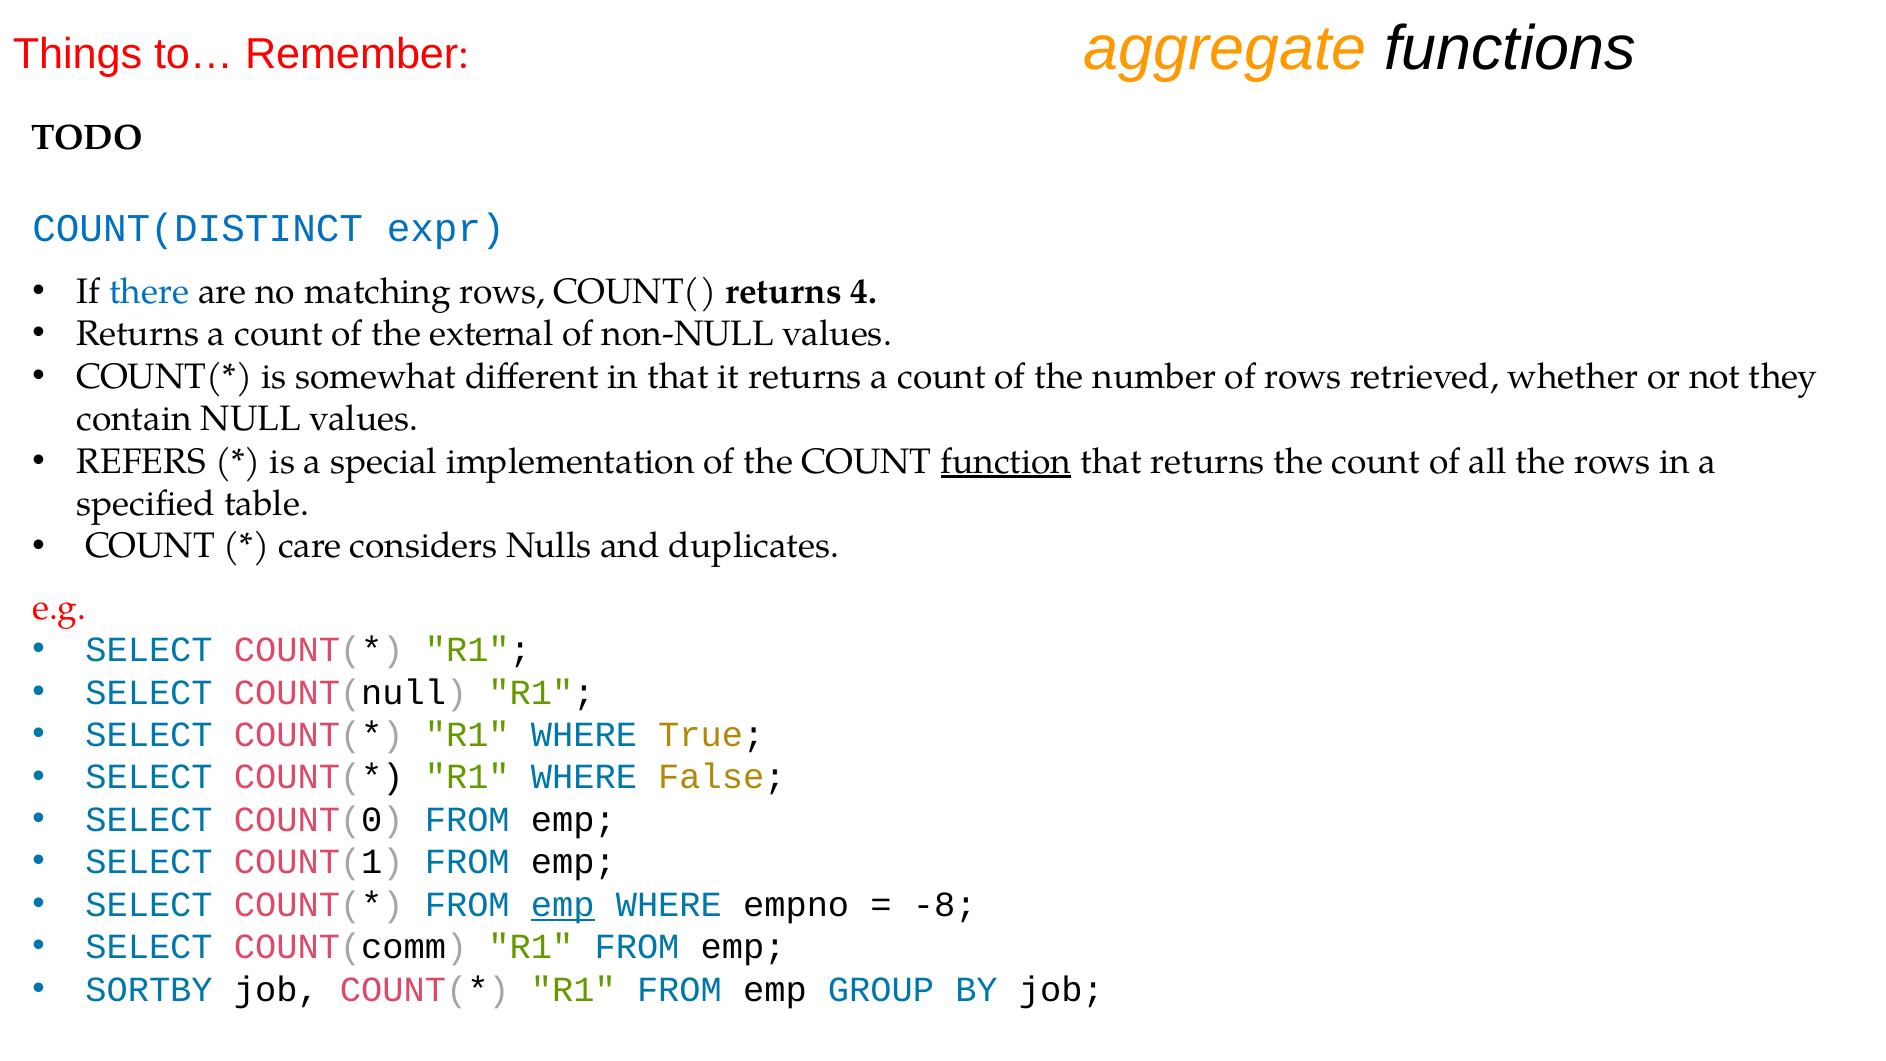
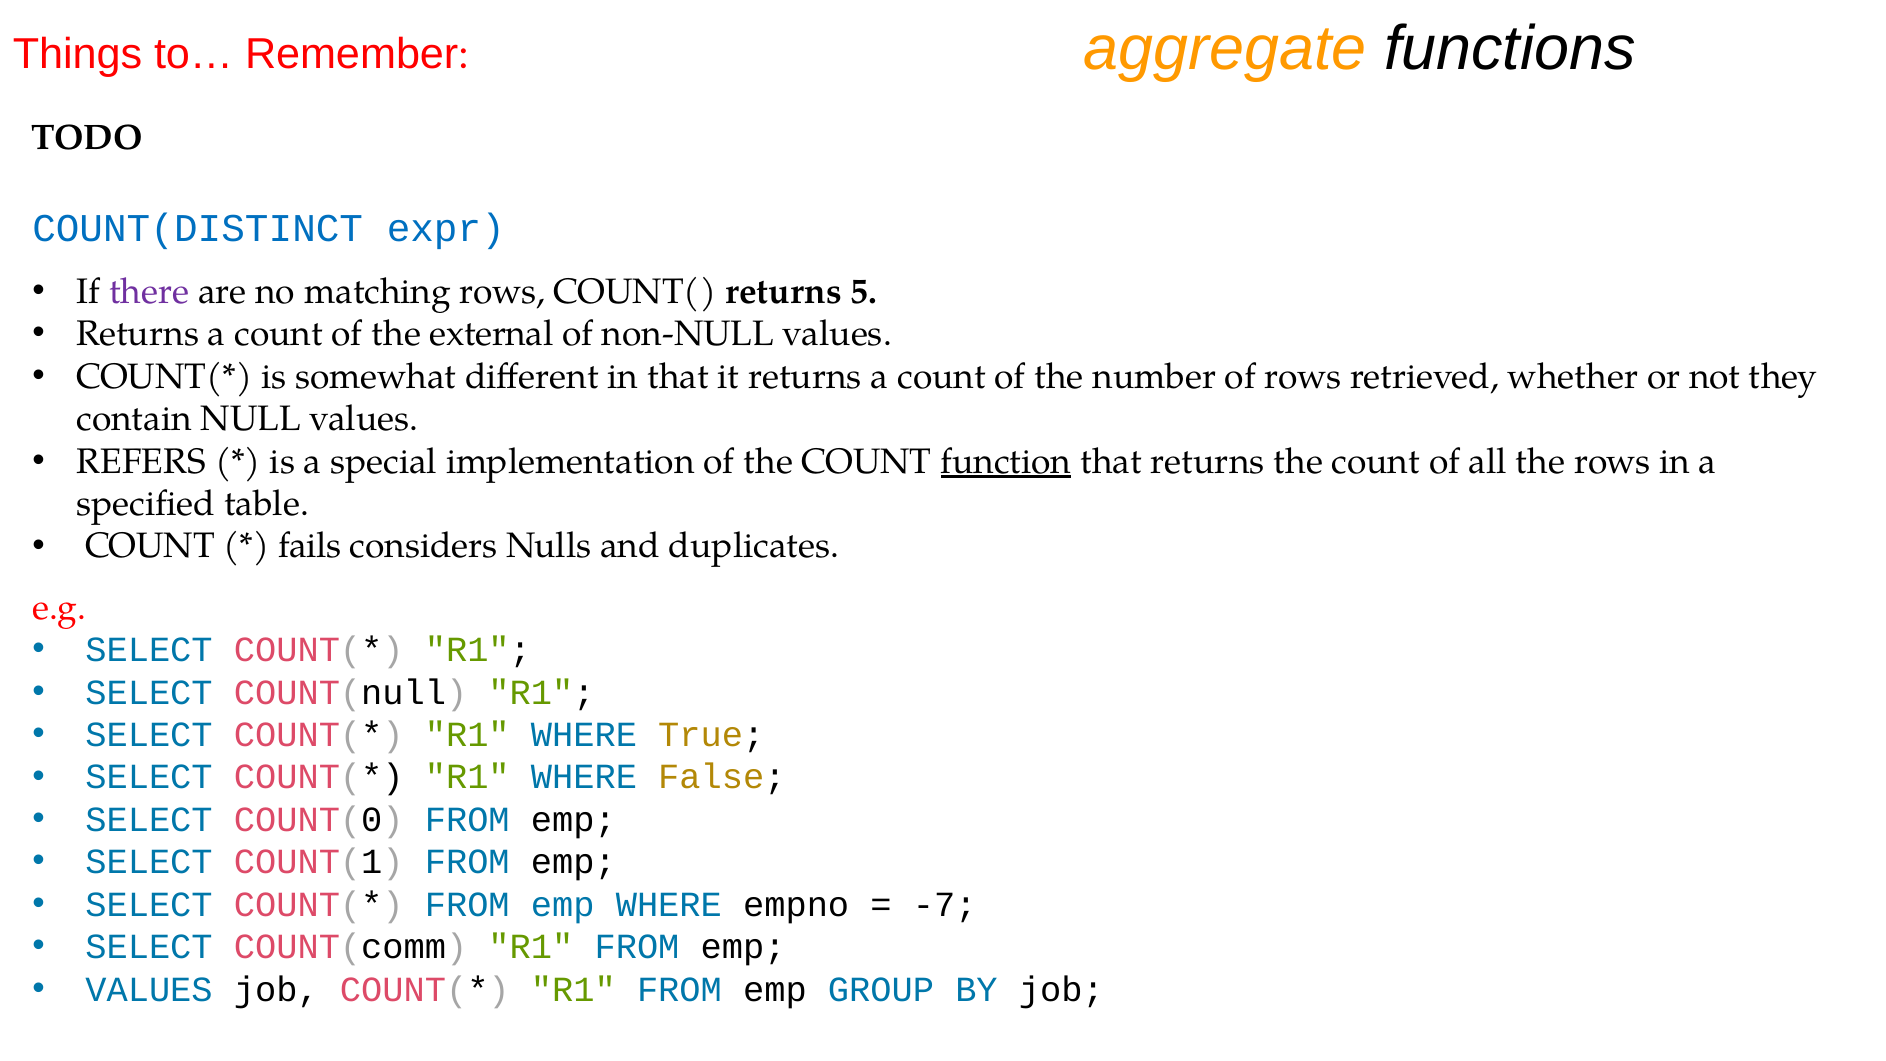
there colour: blue -> purple (149, 292)
4: 4 -> 5 (864, 292)
care: care -> fails (310, 546)
emp underline: present -> none (563, 904)
-8: -8 -> -7 (945, 904)
SORTBY: SORTBY -> VALUES (149, 989)
